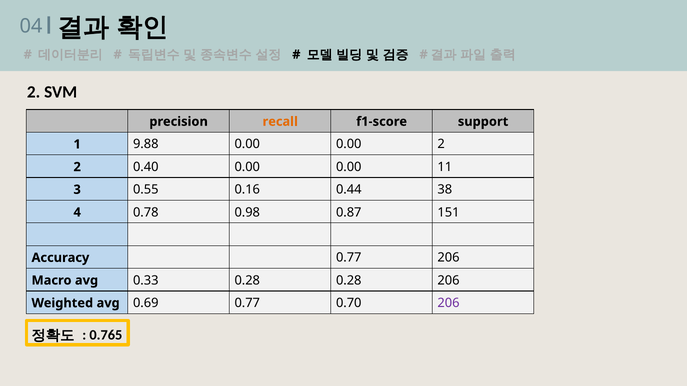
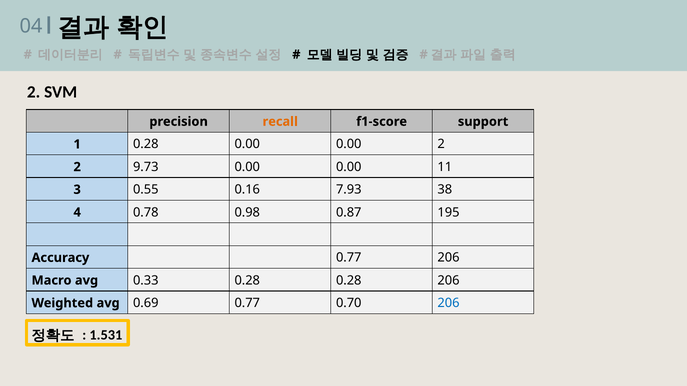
1 9.88: 9.88 -> 0.28 (146, 144)
0.40: 0.40 -> 9.73 (146, 167)
0.44: 0.44 -> 7.93 (349, 190)
151: 151 -> 195 (449, 213)
206 colour: purple -> blue (449, 303)
0.765: 0.765 -> 1.531 (106, 335)
